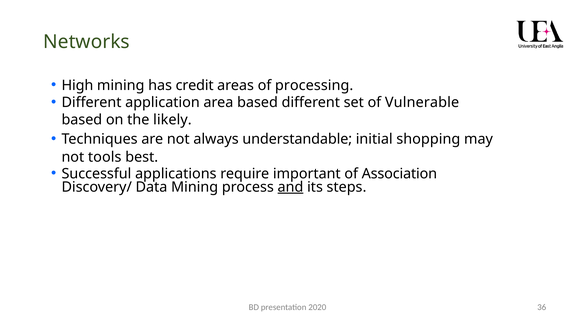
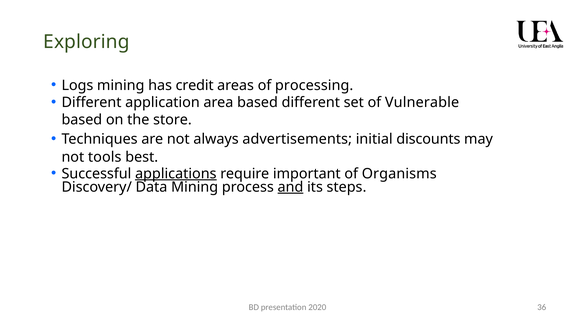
Networks: Networks -> Exploring (86, 42)
High: High -> Logs (77, 85)
likely: likely -> store (172, 120)
understandable: understandable -> advertisements (297, 139)
shopping: shopping -> discounts (428, 139)
applications underline: none -> present (176, 173)
Association: Association -> Organisms (399, 173)
